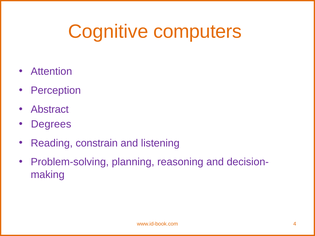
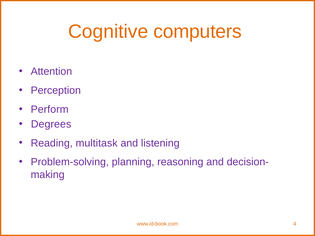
Abstract: Abstract -> Perform (50, 110)
constrain: constrain -> multitask (97, 143)
